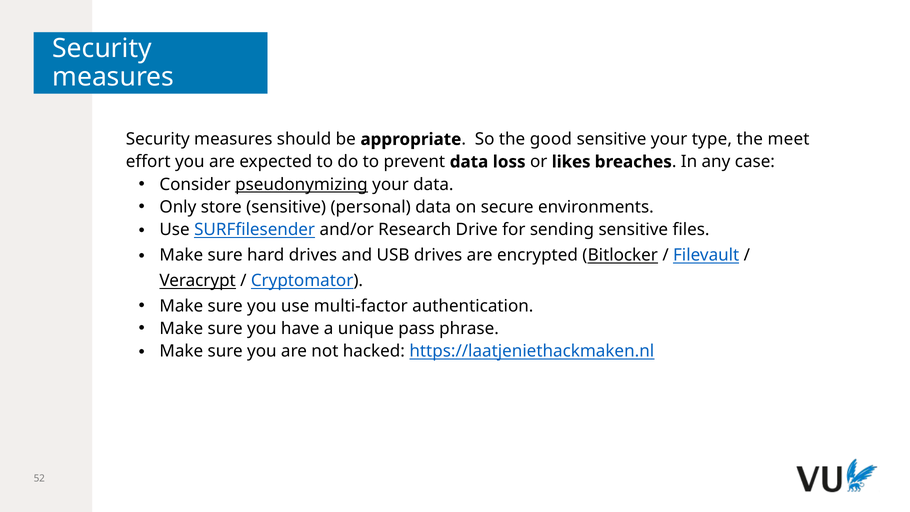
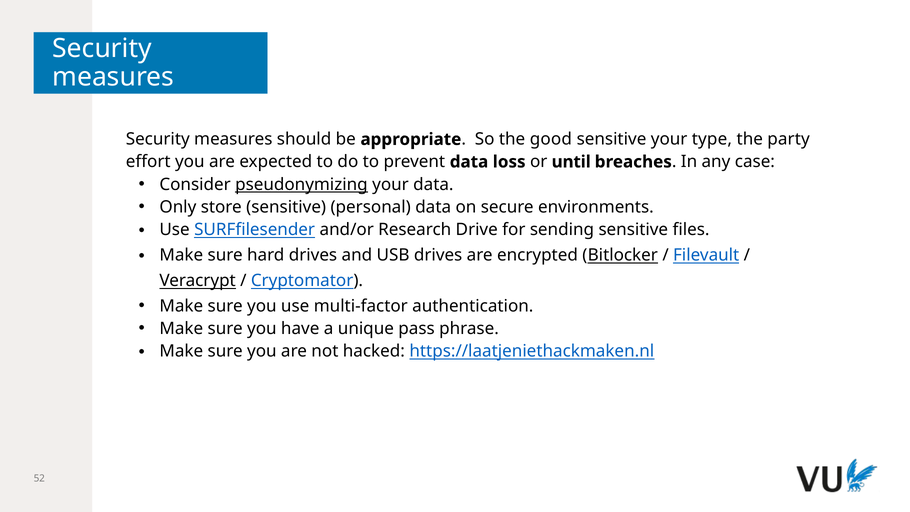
meet: meet -> party (789, 139)
likes: likes -> until (571, 162)
